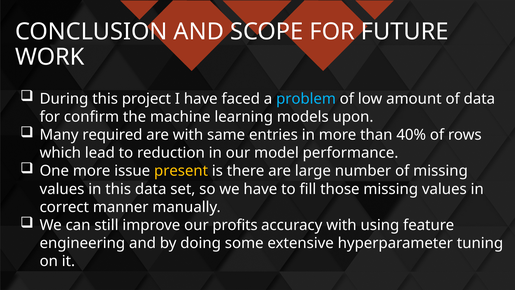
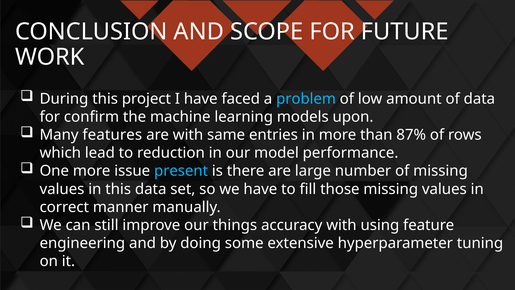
required: required -> features (112, 135)
40%: 40% -> 87% (411, 135)
present colour: yellow -> light blue (181, 171)
profits: profits -> things (235, 225)
